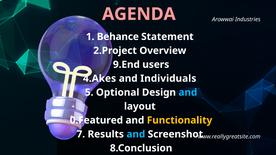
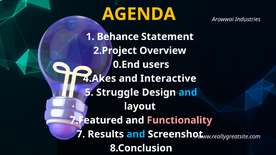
AGENDA colour: pink -> yellow (139, 14)
9.End: 9.End -> 0.End (126, 65)
Individuals: Individuals -> Interactive (168, 79)
Optional: Optional -> Struggle (118, 93)
0.Featured: 0.Featured -> 7.Featured (96, 120)
Functionality colour: yellow -> pink (180, 120)
